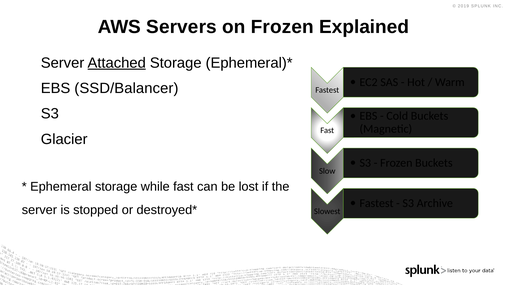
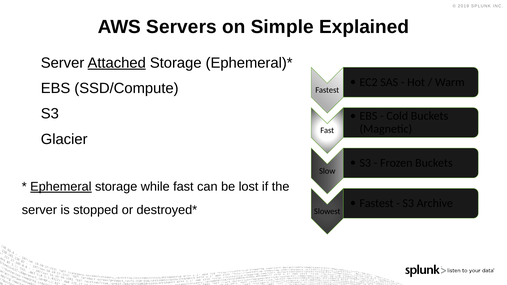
on Frozen: Frozen -> Simple (282, 27)
SSD/Balancer: SSD/Balancer -> SSD/Compute (126, 88)
Ephemeral underline: none -> present (61, 187)
